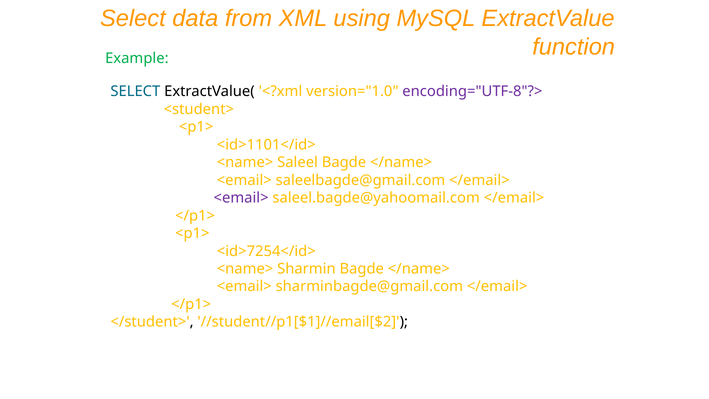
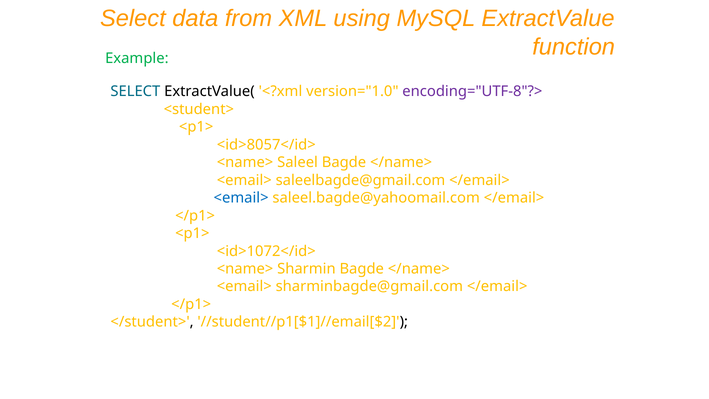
<id>1101</id>: <id>1101</id> -> <id>8057</id> (266, 145)
<email> colour: purple -> blue (241, 198)
<id>7254</id>: <id>7254</id> -> <id>1072</id> (266, 251)
